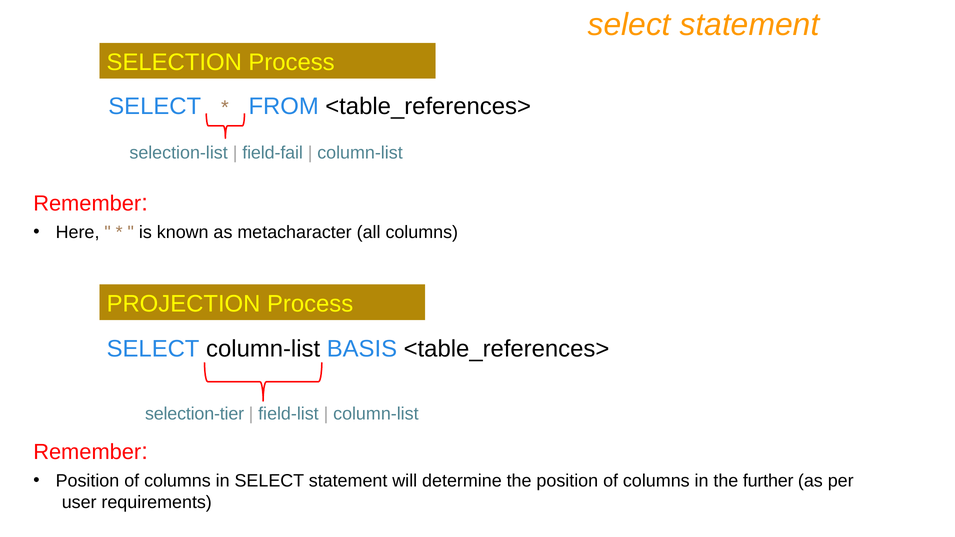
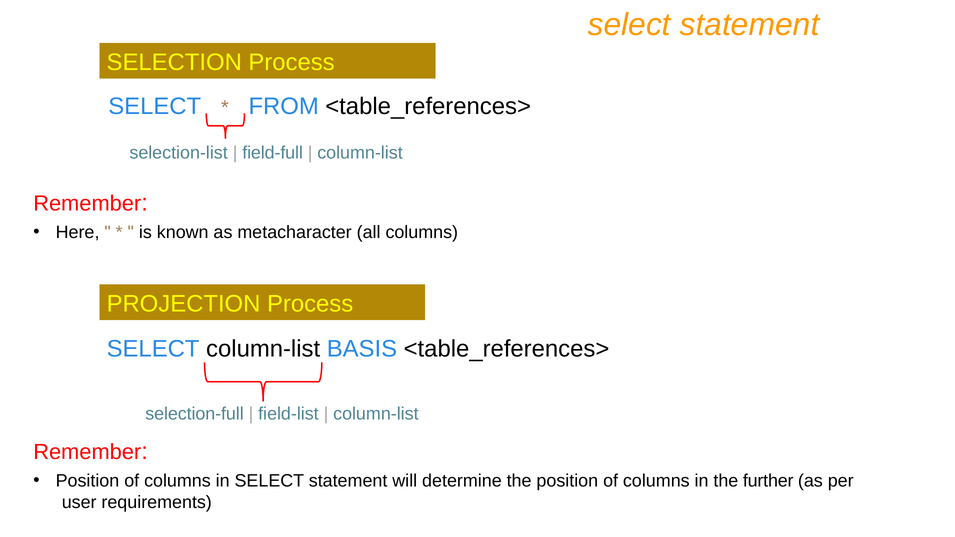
field-fail: field-fail -> field-full (273, 153)
selection-tier: selection-tier -> selection-full (195, 414)
